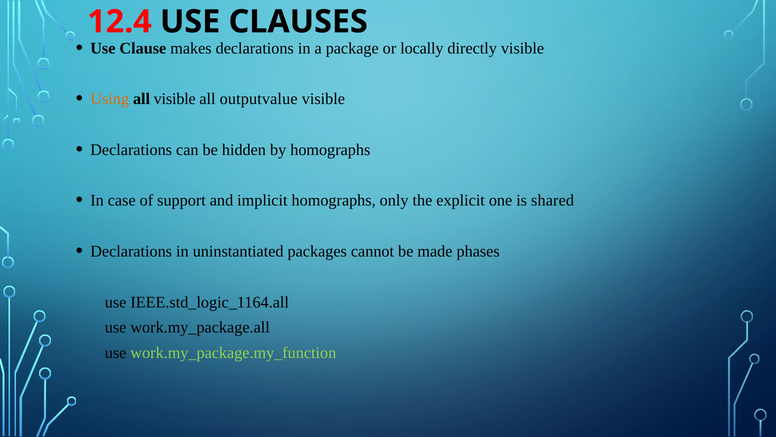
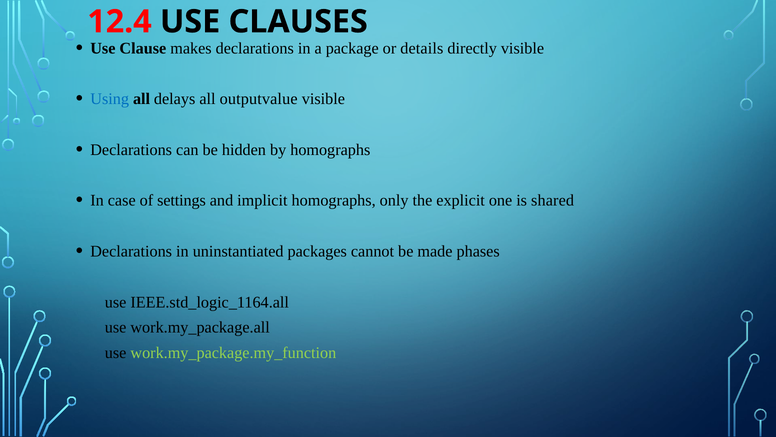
locally: locally -> details (422, 48)
Using colour: orange -> blue (110, 99)
all visible: visible -> delays (175, 99)
support: support -> settings (182, 200)
